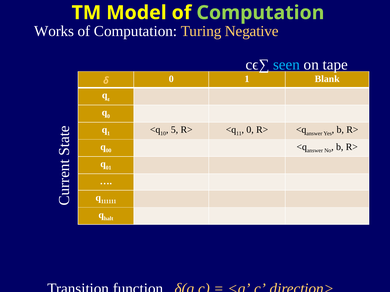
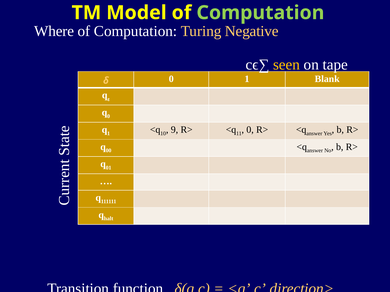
Works: Works -> Where (54, 31)
seen colour: light blue -> yellow (287, 65)
5: 5 -> 9 (174, 130)
